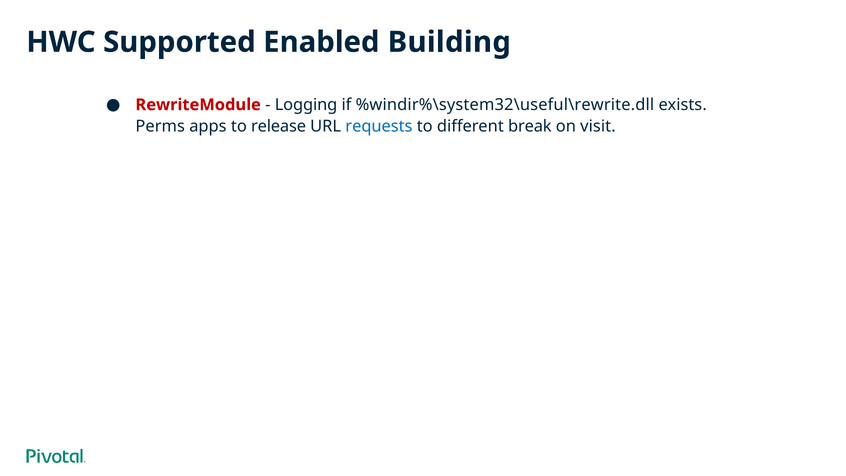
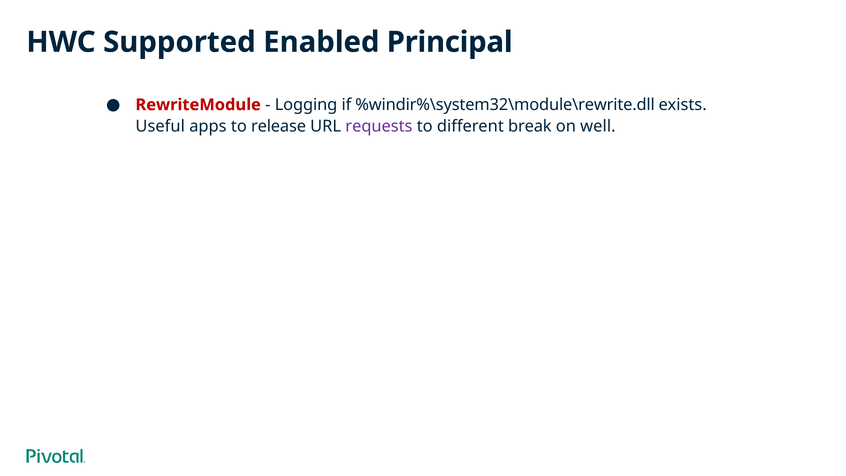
Building: Building -> Principal (450, 42)
%windir%\system32\useful\rewrite.dll: %windir%\system32\useful\rewrite.dll -> %windir%\system32\module\rewrite.dll (505, 105)
Perms: Perms -> Useful (160, 126)
requests colour: blue -> purple (379, 126)
visit: visit -> well (598, 126)
